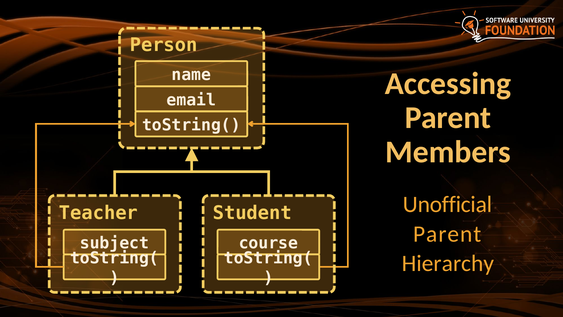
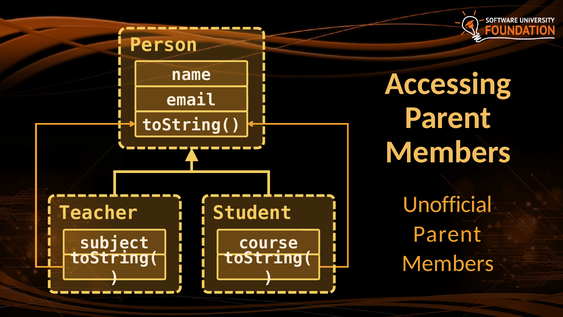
Hierarchy: Hierarchy -> Members (448, 263)
